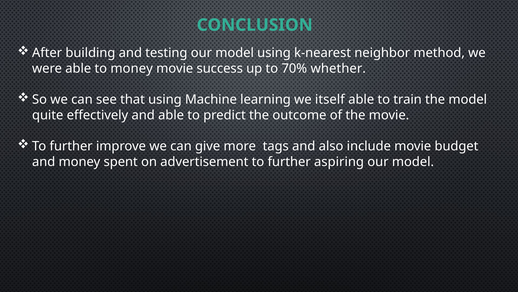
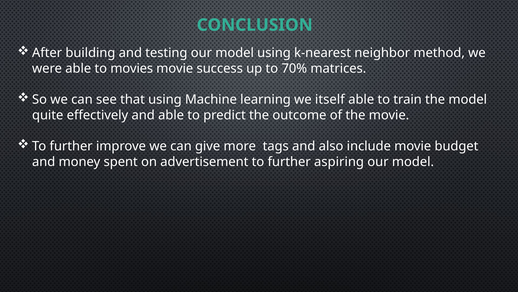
to money: money -> movies (132, 68)
whether: whether -> matrices (338, 68)
